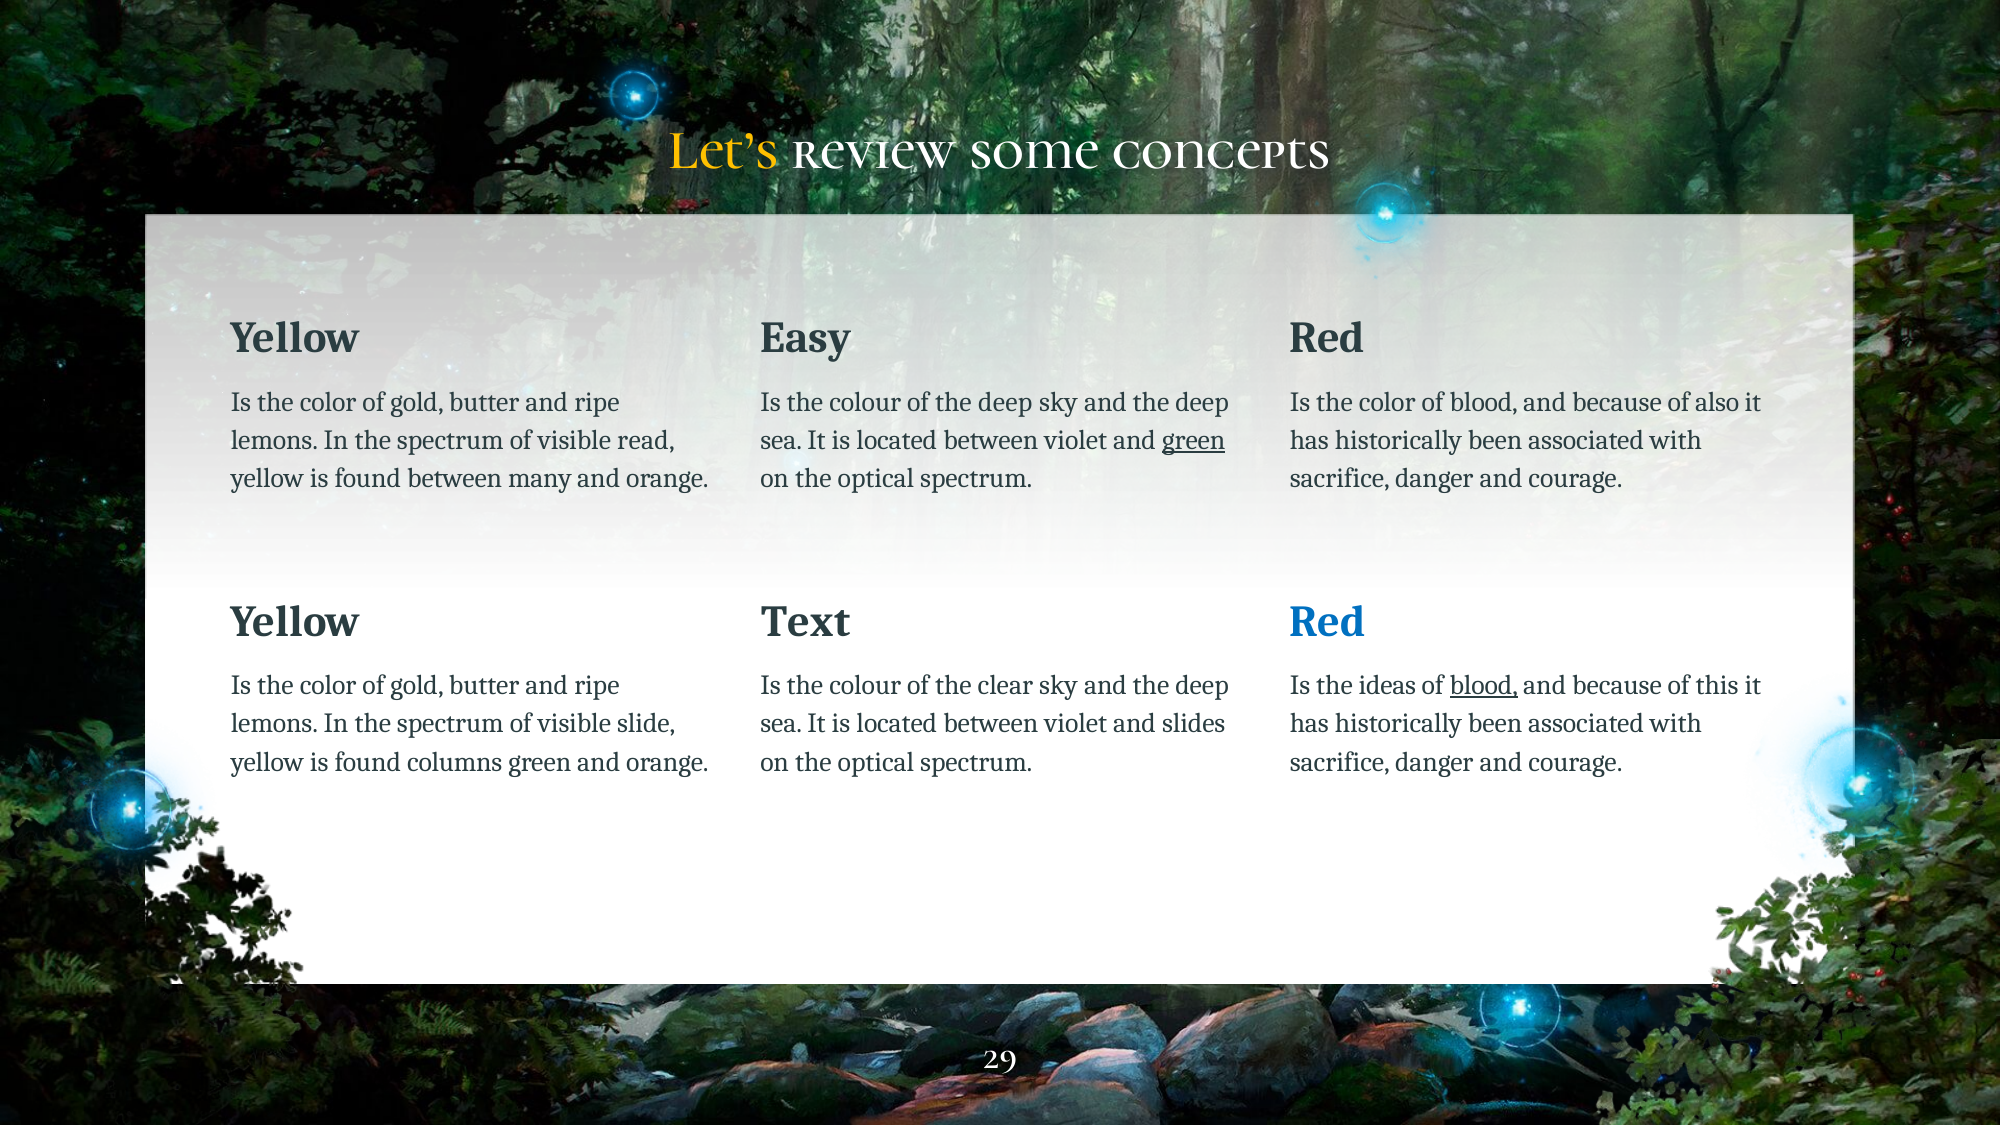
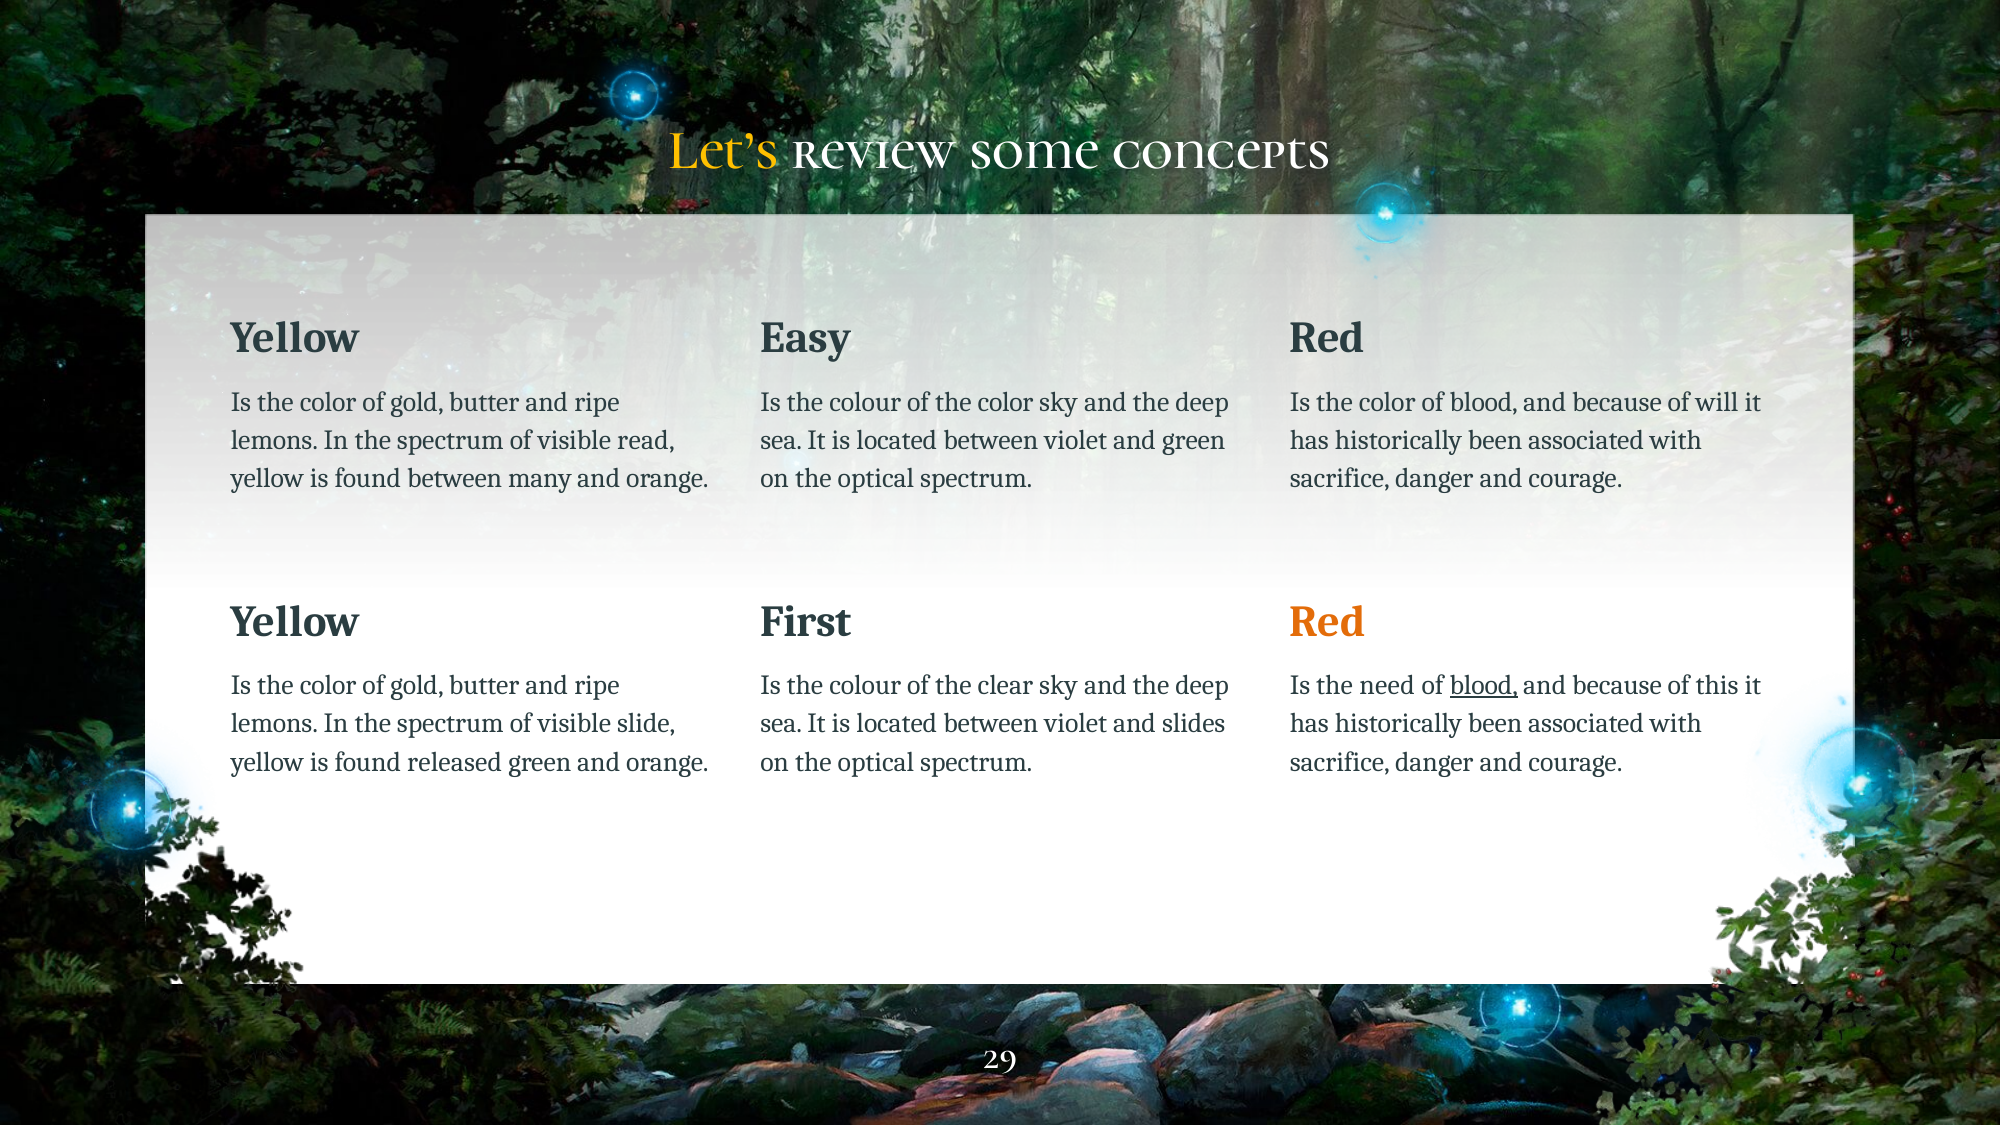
of the deep: deep -> color (1005, 402)
also: also -> will (1717, 402)
green underline: present -> none (1194, 440)
Text: Text -> First (806, 621)
Red colour: blue -> orange (1328, 621)
ideas: ideas -> need (1387, 685)
columns: columns -> released (455, 762)
